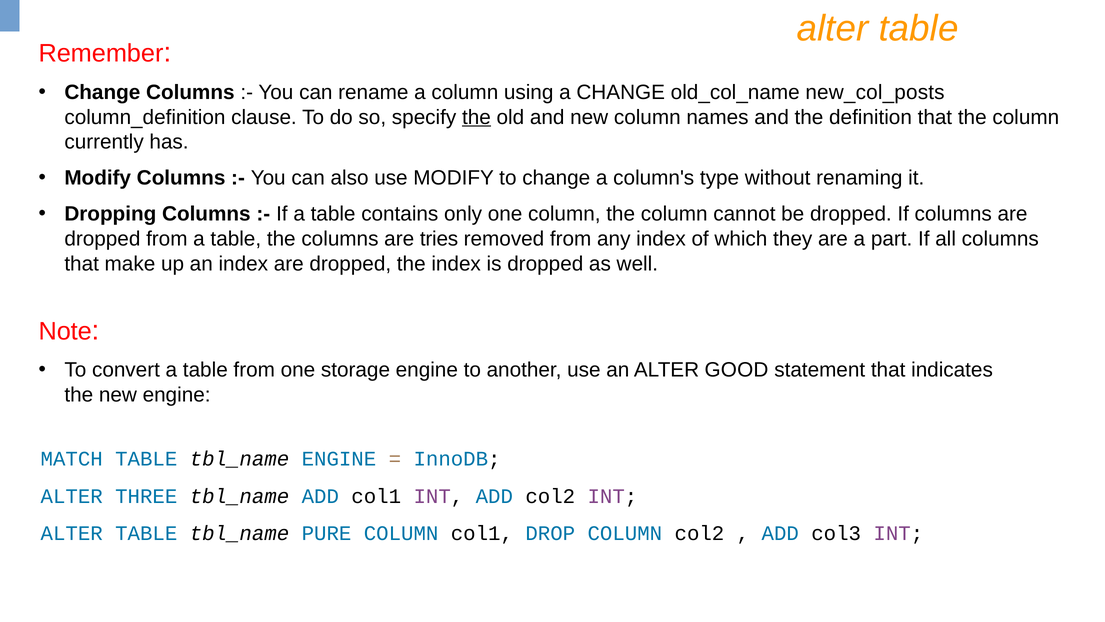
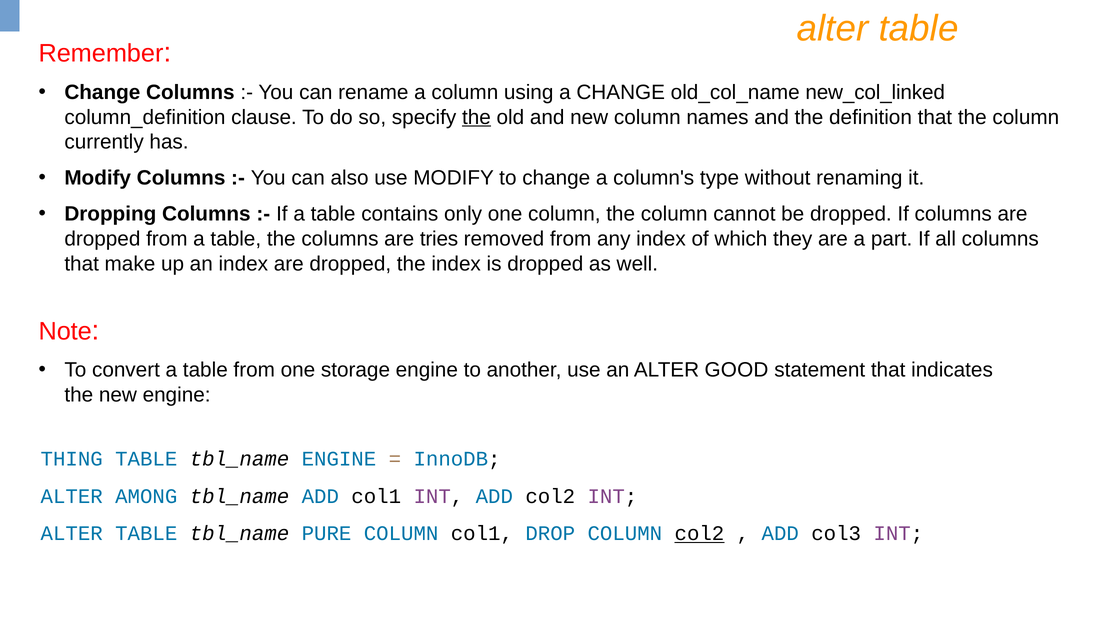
new_col_posts: new_col_posts -> new_col_linked (875, 92)
MATCH: MATCH -> THING (72, 459)
THREE: THREE -> AMONG (146, 496)
col2 underline: none -> present (699, 533)
